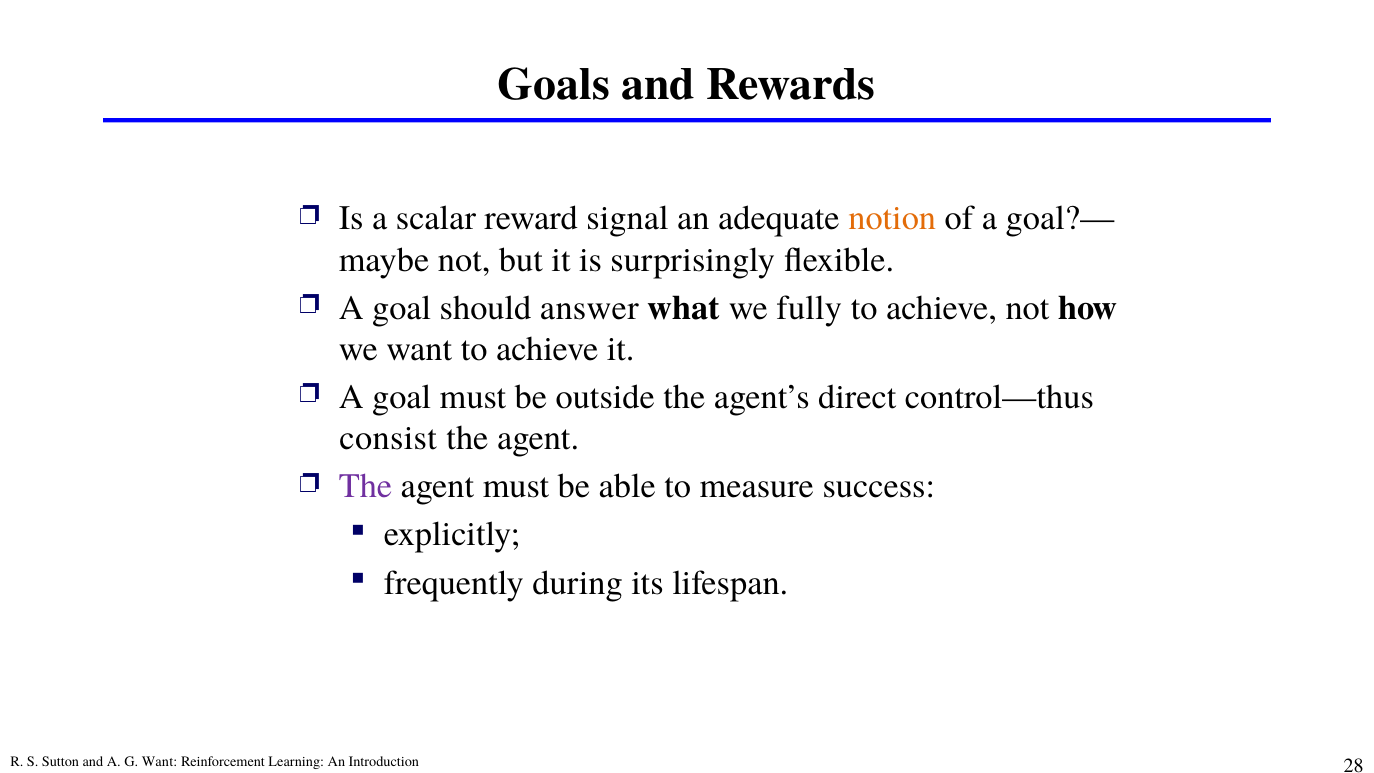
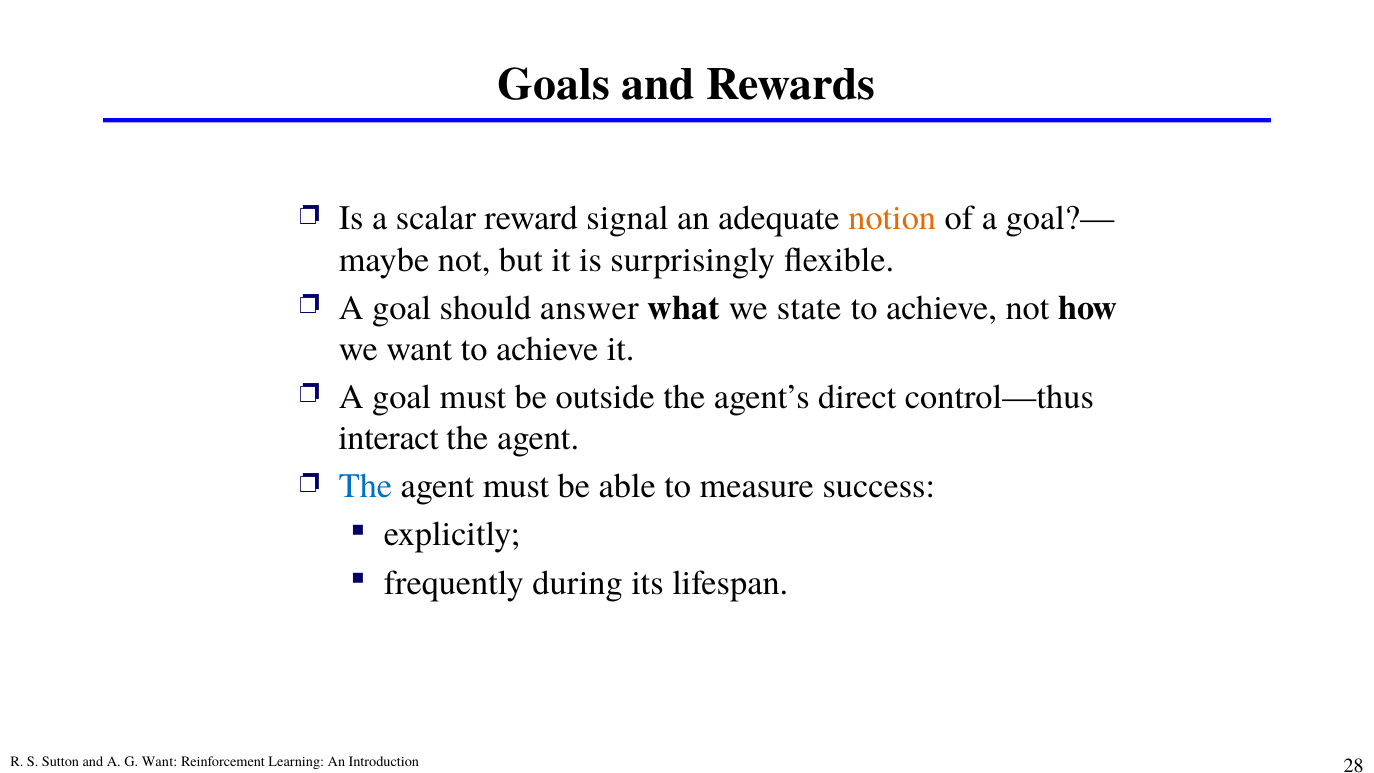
fully: fully -> state (809, 308)
consist: consist -> interact (389, 438)
The colour: purple -> blue (365, 486)
